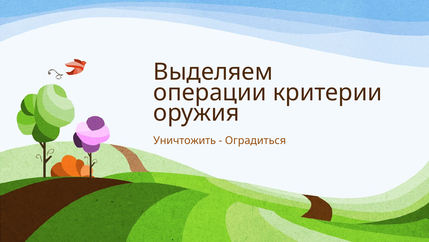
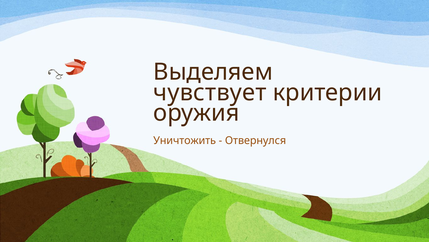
операции: операции -> чувствует (210, 92)
Оградиться: Оградиться -> Отвернулся (256, 140)
